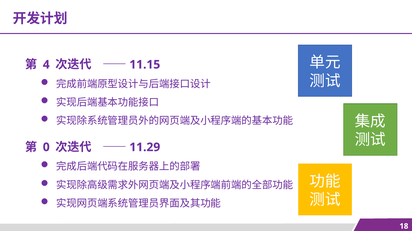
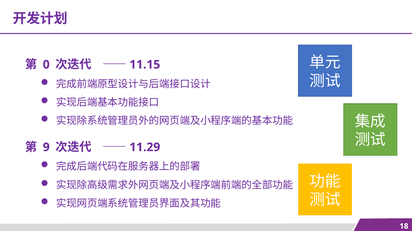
4: 4 -> 0 (46, 65)
0: 0 -> 9 (46, 148)
